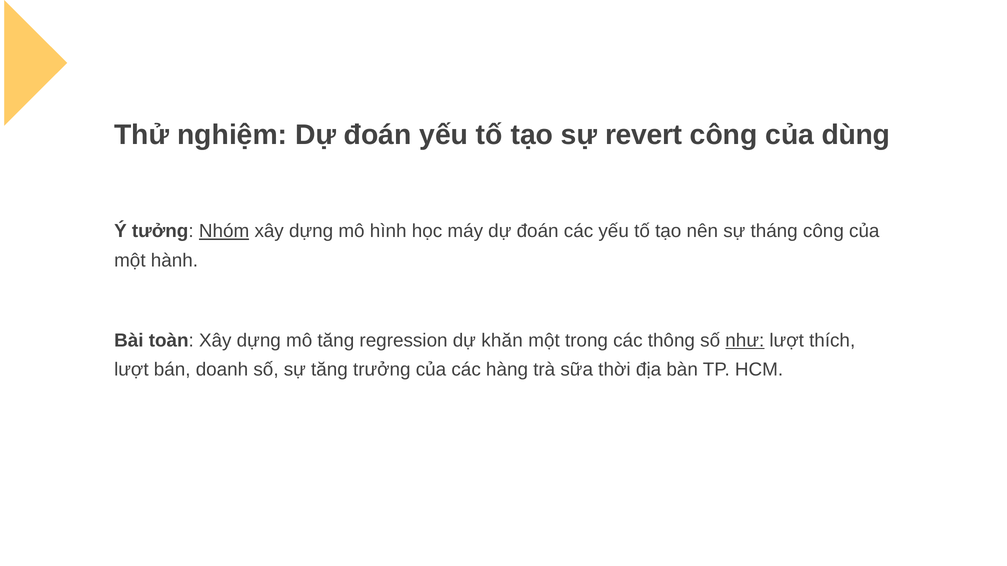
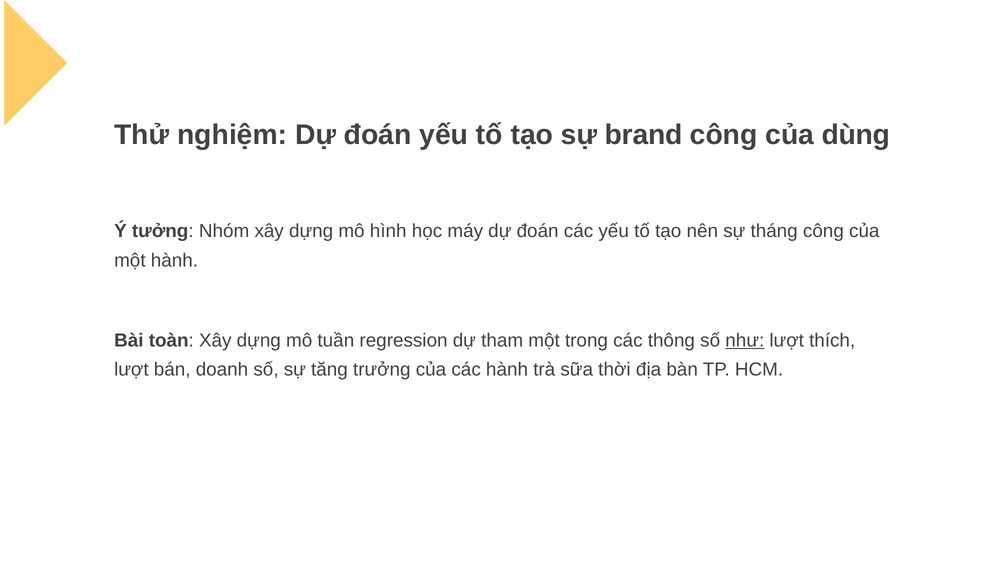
revert: revert -> brand (644, 135)
Nhóm underline: present -> none (224, 231)
mô tăng: tăng -> tuần (336, 341)
khăn: khăn -> tham (502, 341)
các hàng: hàng -> hành (507, 370)
